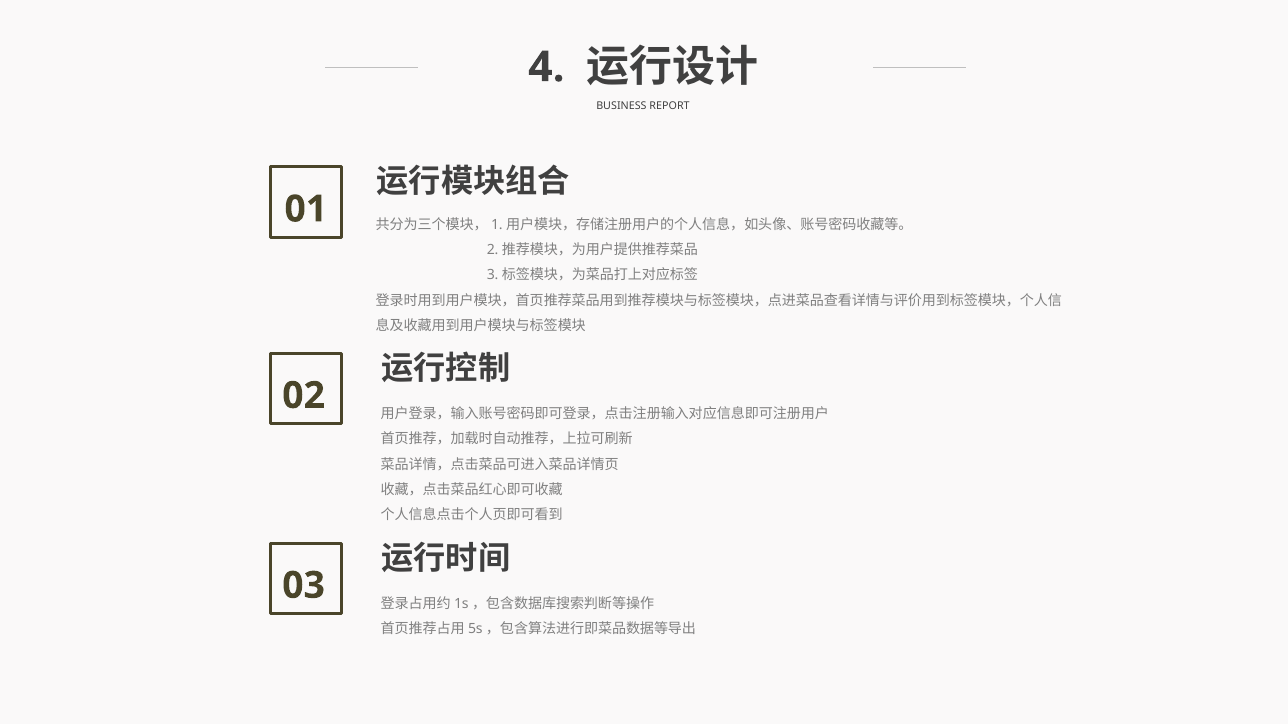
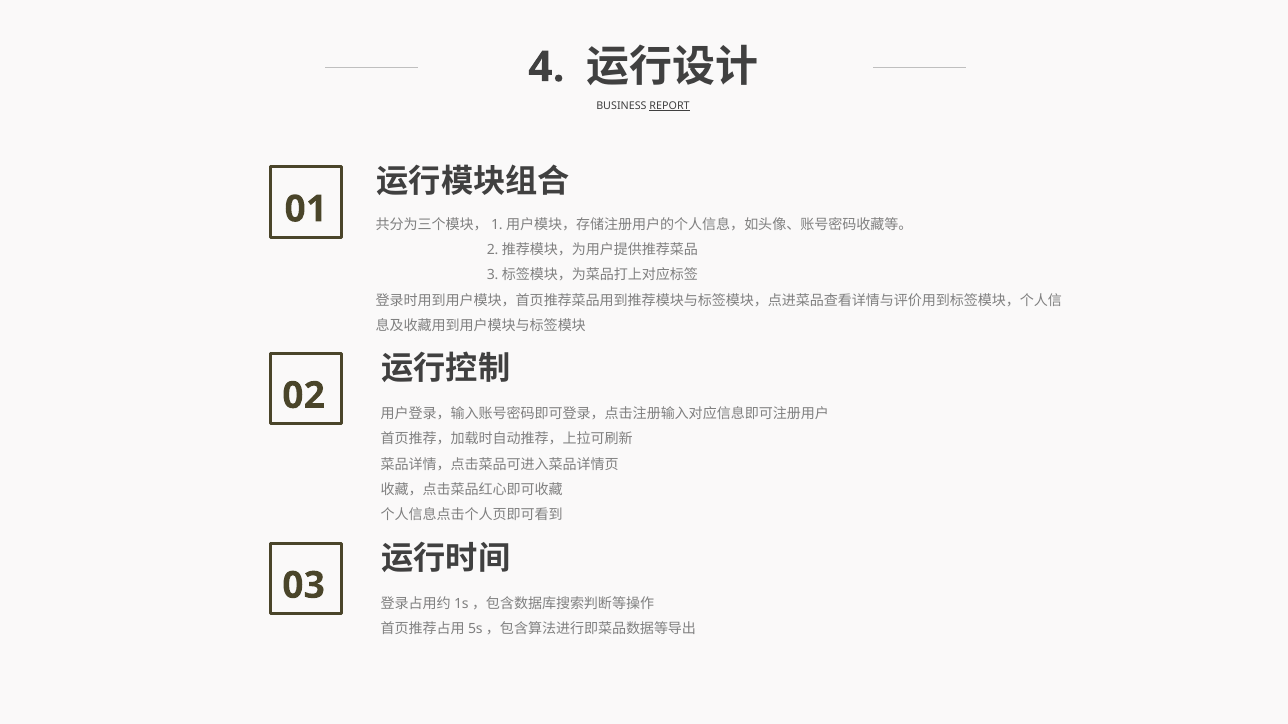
REPORT underline: none -> present (670, 106)
